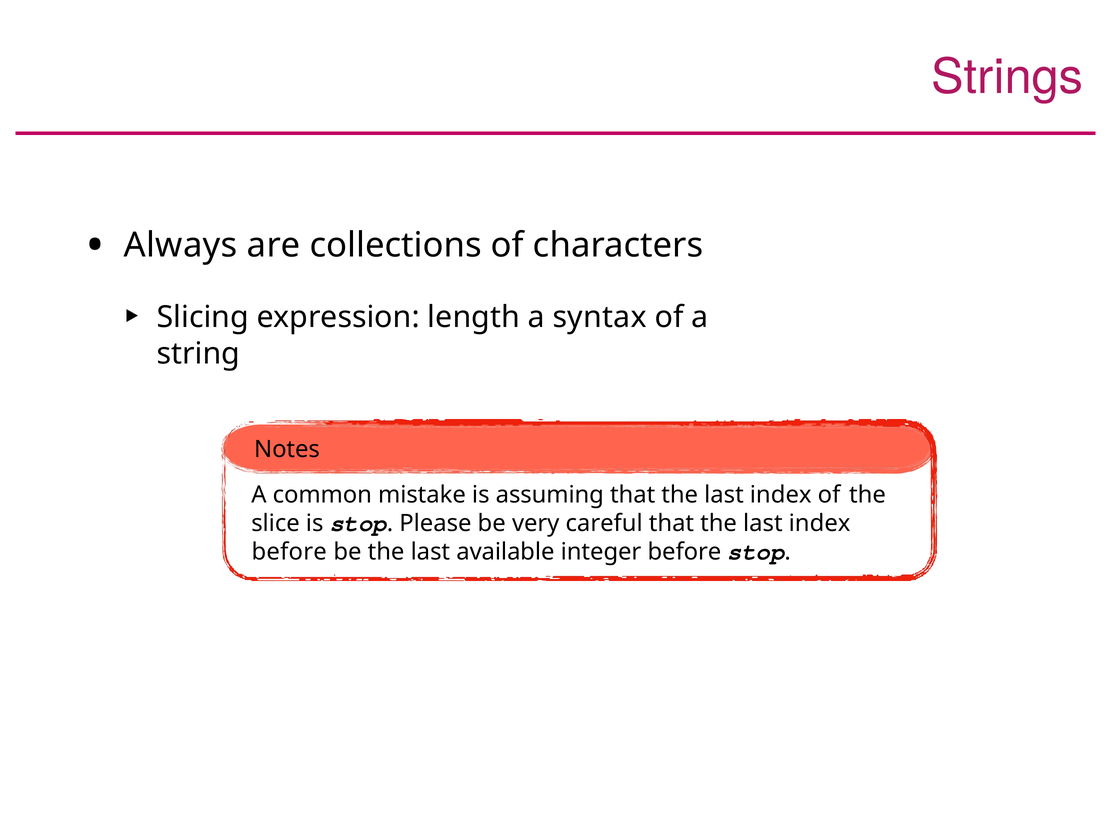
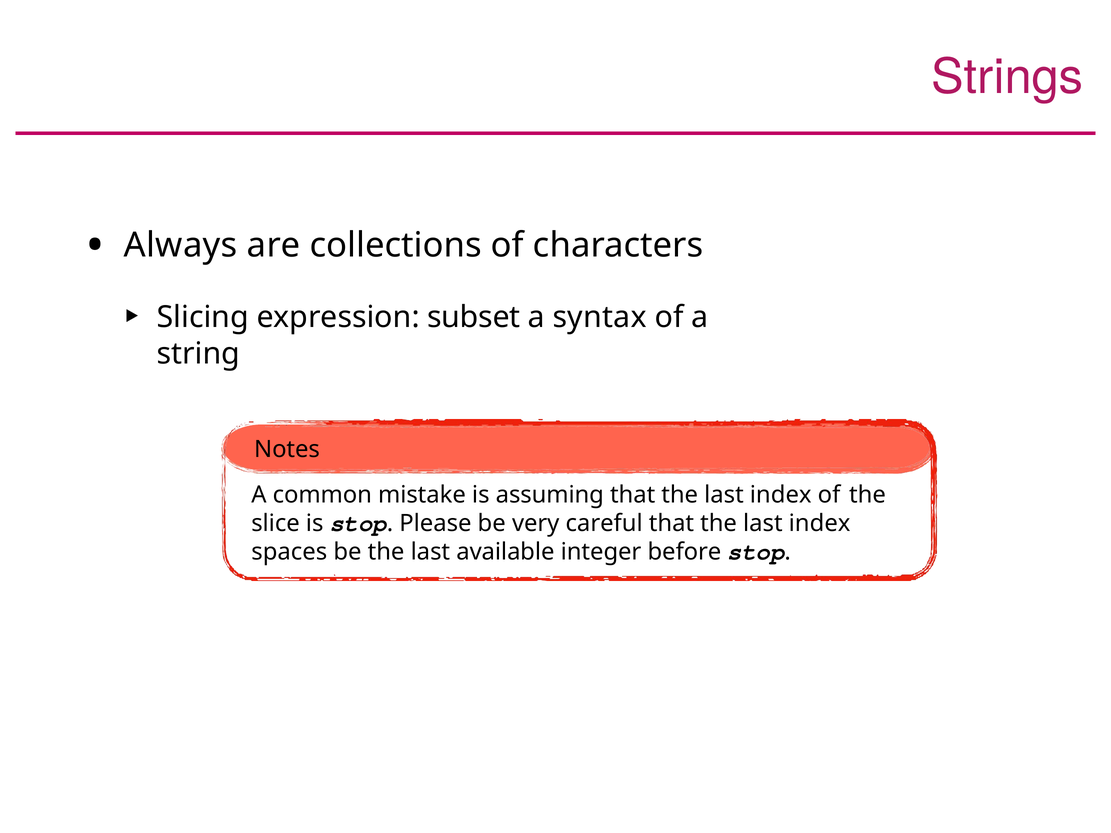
length: length -> subset (474, 317)
before: before -> spaces (289, 552)
